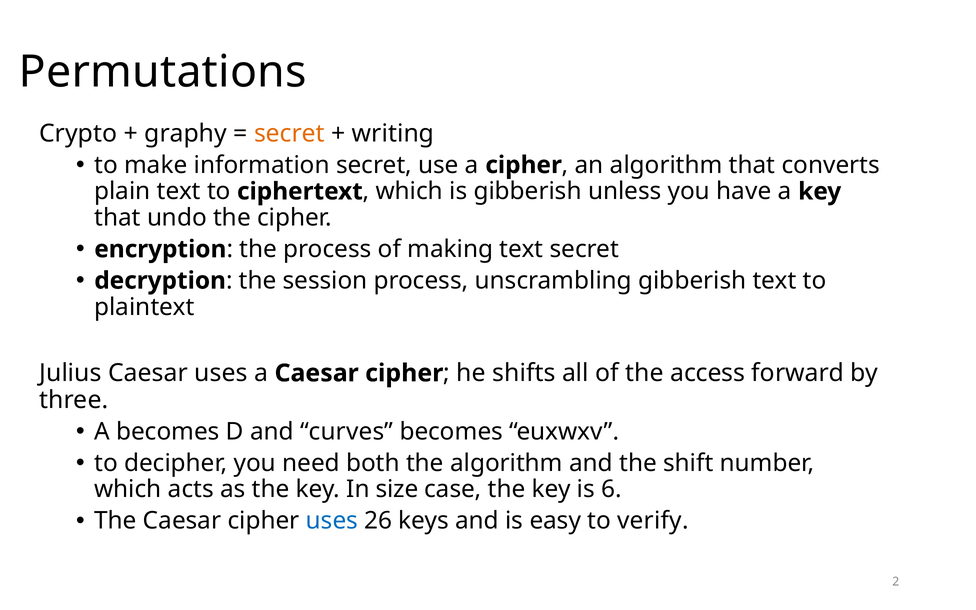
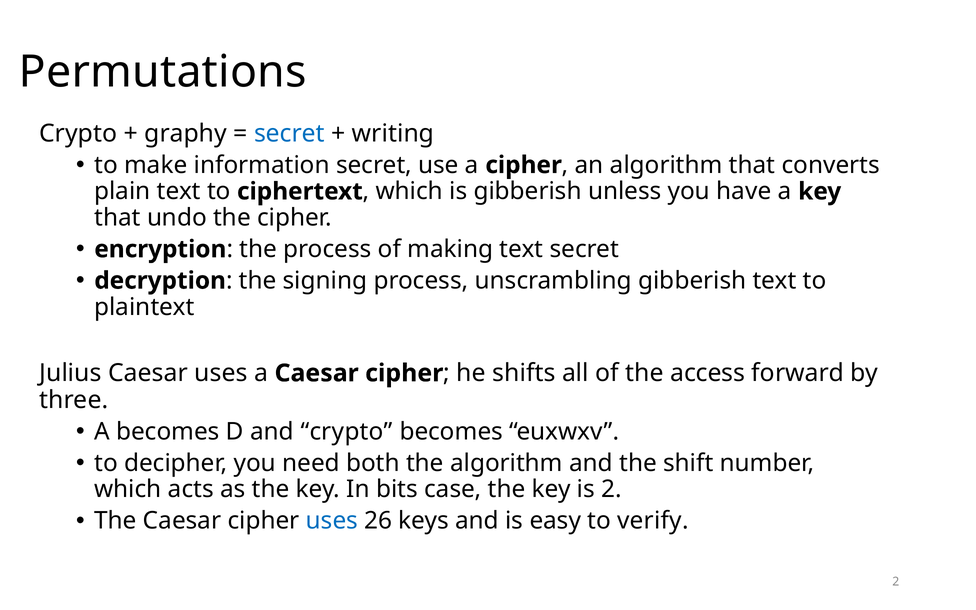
secret colour: orange -> blue (289, 133)
session: session -> signing (325, 281)
and curves: curves -> crypto (347, 432)
size: size -> bits (397, 489)
is 6: 6 -> 2 (611, 489)
